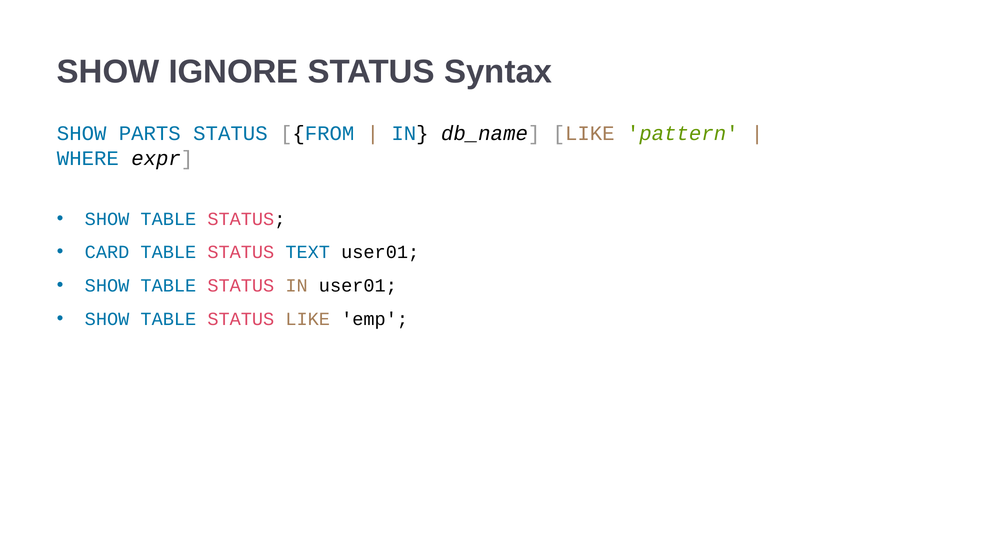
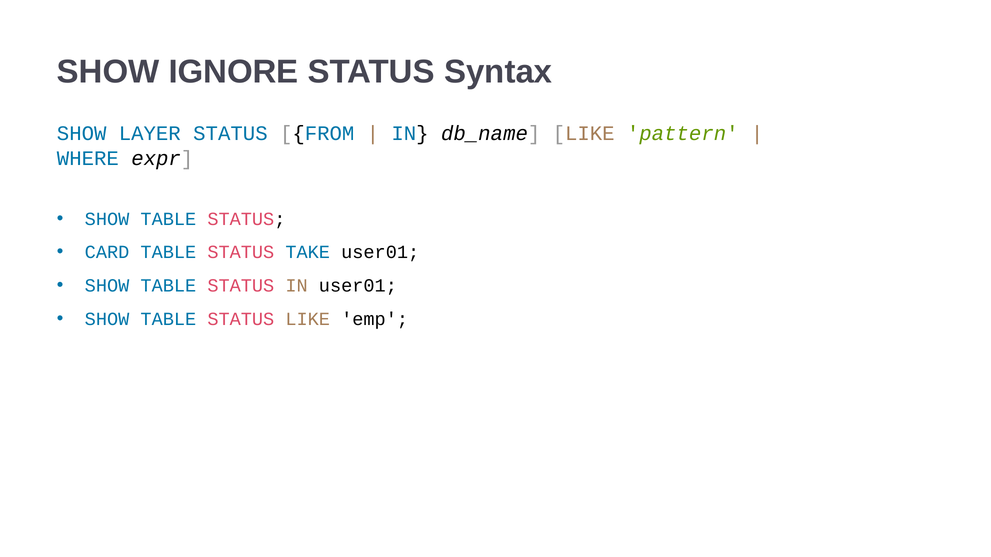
PARTS: PARTS -> LAYER (150, 134)
TEXT: TEXT -> TAKE (308, 253)
